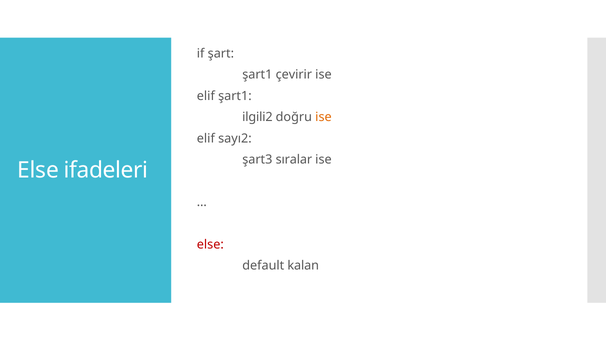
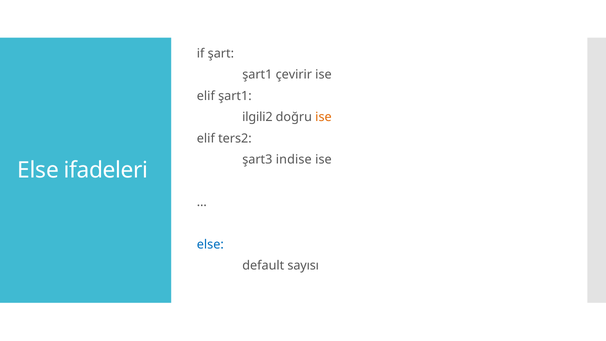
sayı2: sayı2 -> ters2 (235, 138)
sıralar: sıralar -> indise (294, 160)
else colour: red -> blue (210, 244)
kalan: kalan -> sayısı (303, 266)
